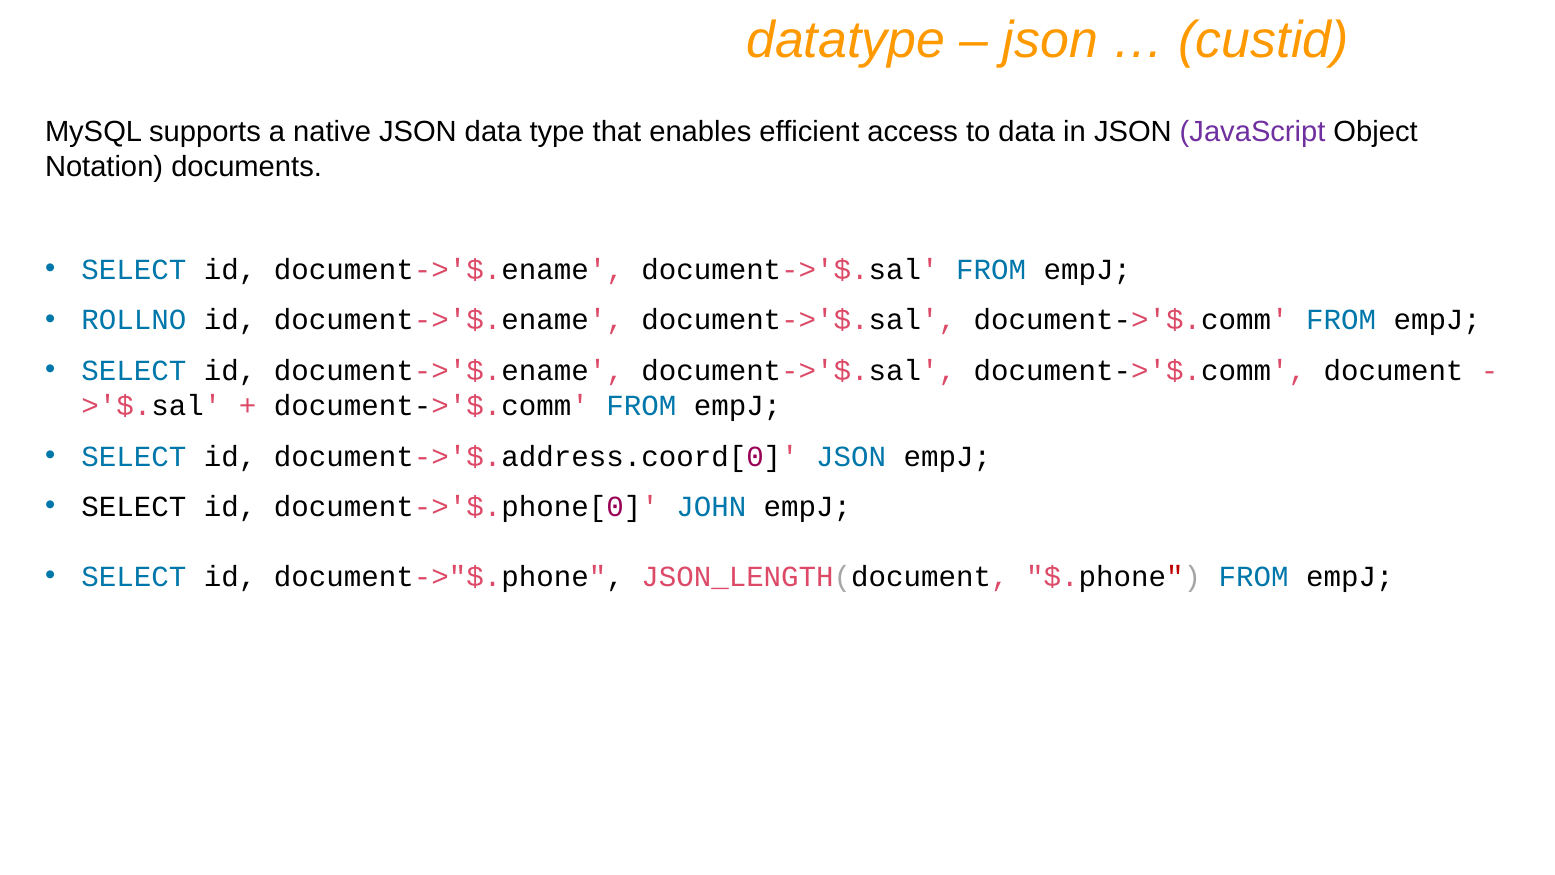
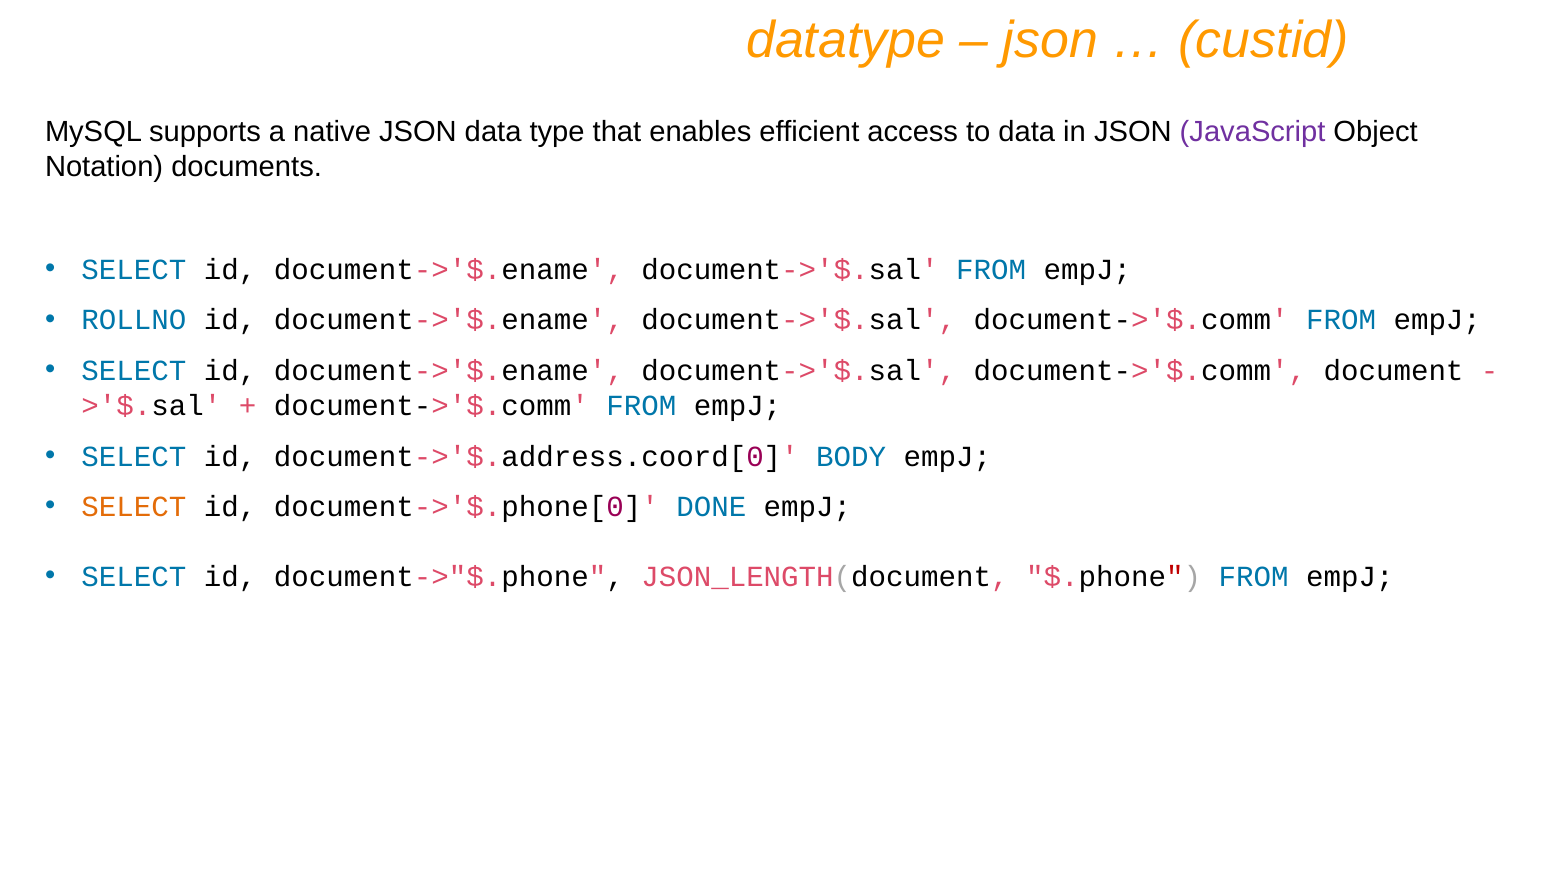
document->'$.address.coord[0 JSON: JSON -> BODY (851, 456)
SELECT colour: black -> orange (134, 507)
JOHN: JOHN -> DONE (711, 507)
